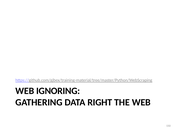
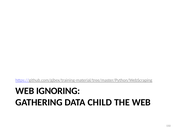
RIGHT: RIGHT -> CHILD (100, 102)
